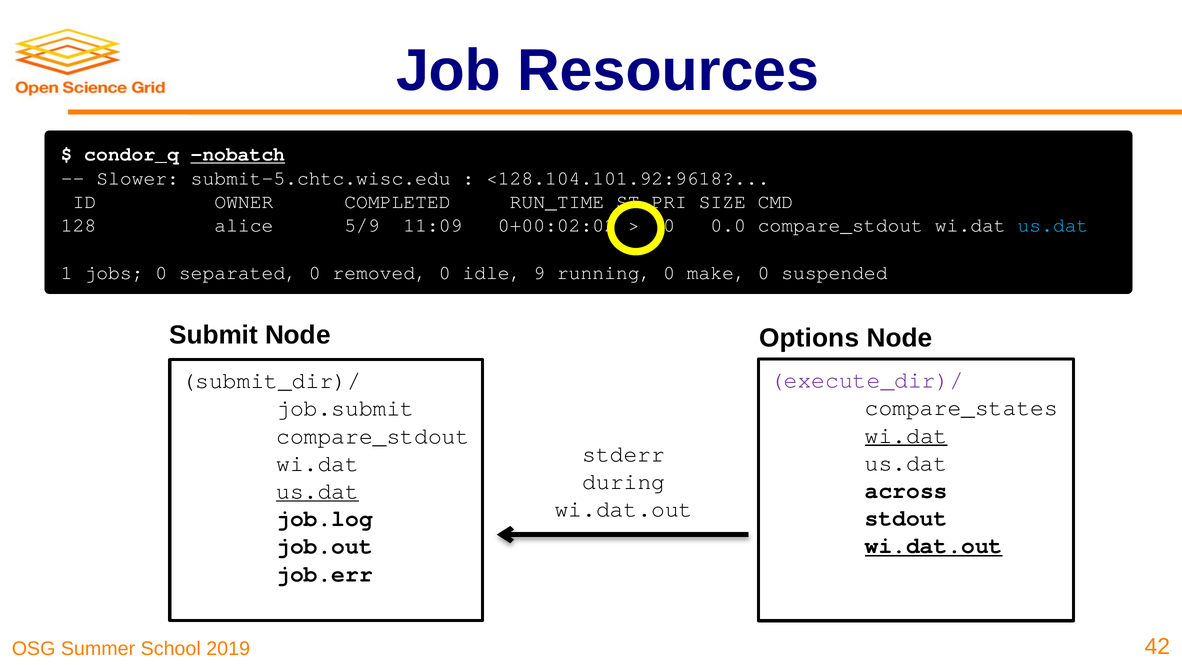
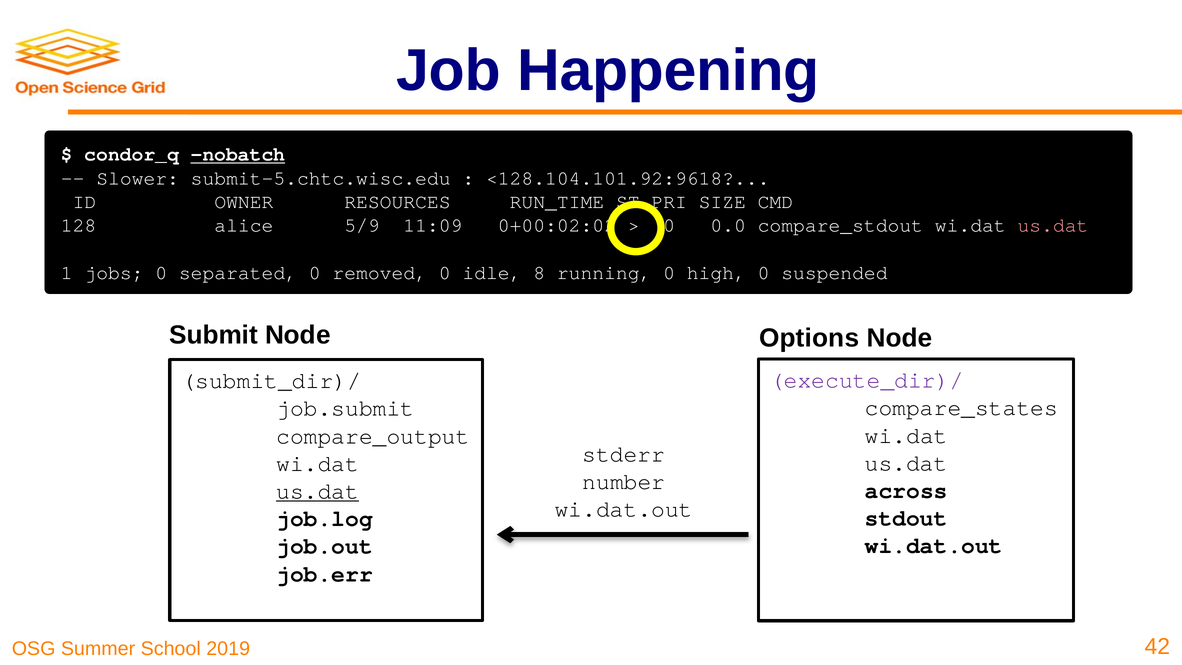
Resources: Resources -> Happening (668, 71)
COMPLETED: COMPLETED -> RESOURCES (397, 202)
us.dat colour: light blue -> pink (1053, 225)
9: 9 -> 8 (539, 273)
make: make -> high (716, 273)
wi.dat underline: present -> none (906, 435)
compare_stdout: compare_stdout -> compare_output (373, 436)
during: during -> number (624, 482)
wi.dat.out underline: present -> none (934, 546)
